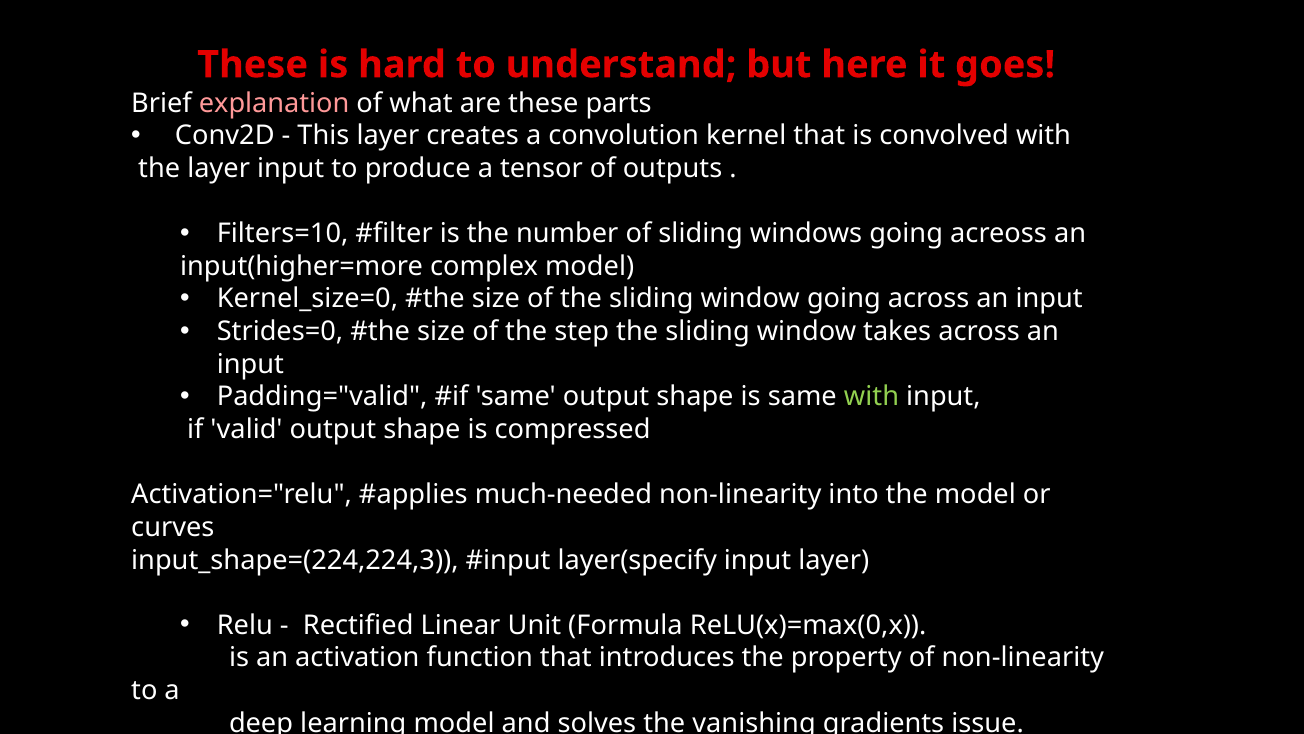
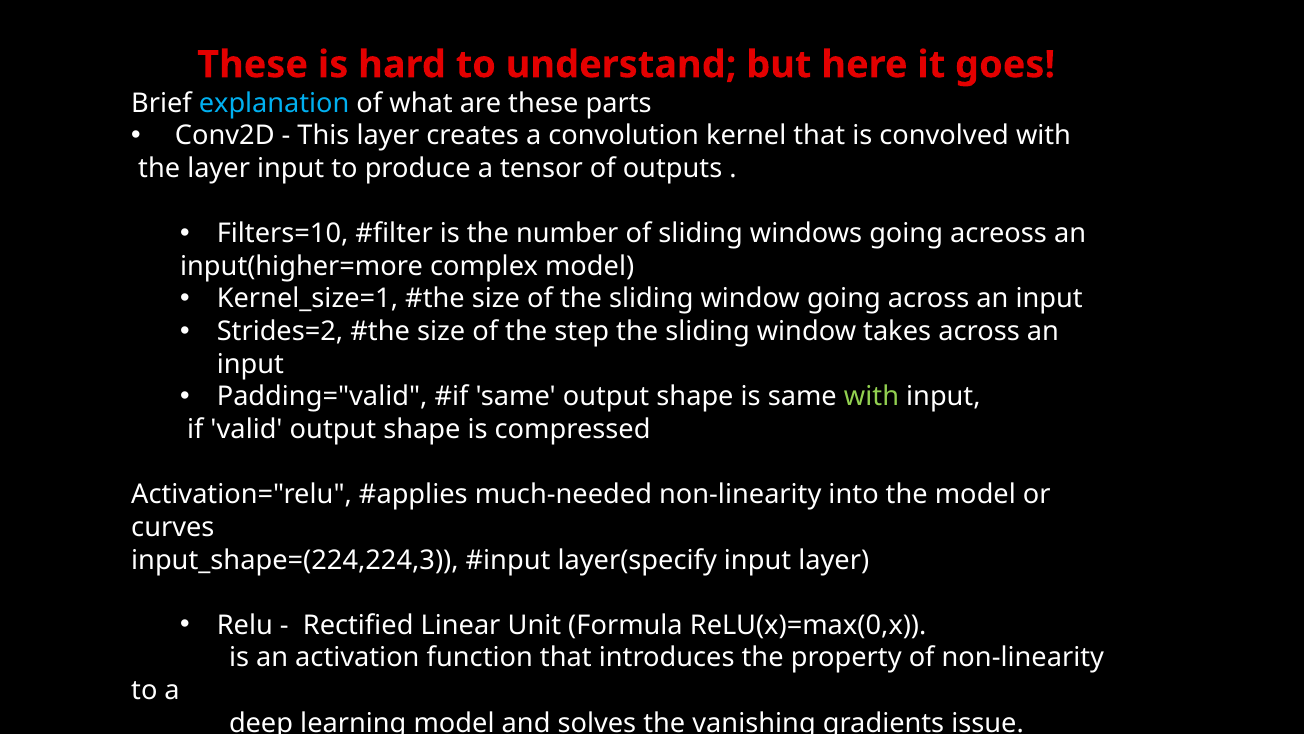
explanation colour: pink -> light blue (274, 103)
Kernel_size=0: Kernel_size=0 -> Kernel_size=1 (307, 299)
Strides=0: Strides=0 -> Strides=2 (280, 331)
